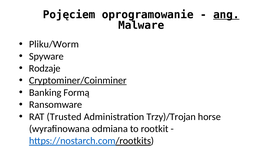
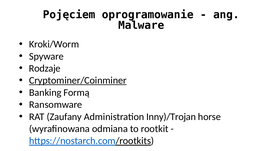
ang underline: present -> none (226, 15)
Pliku/Worm: Pliku/Worm -> Kroki/Worm (54, 44)
Trusted: Trusted -> Zaufany (64, 117)
Trzy)/Trojan: Trzy)/Trojan -> Inny)/Trojan (171, 117)
